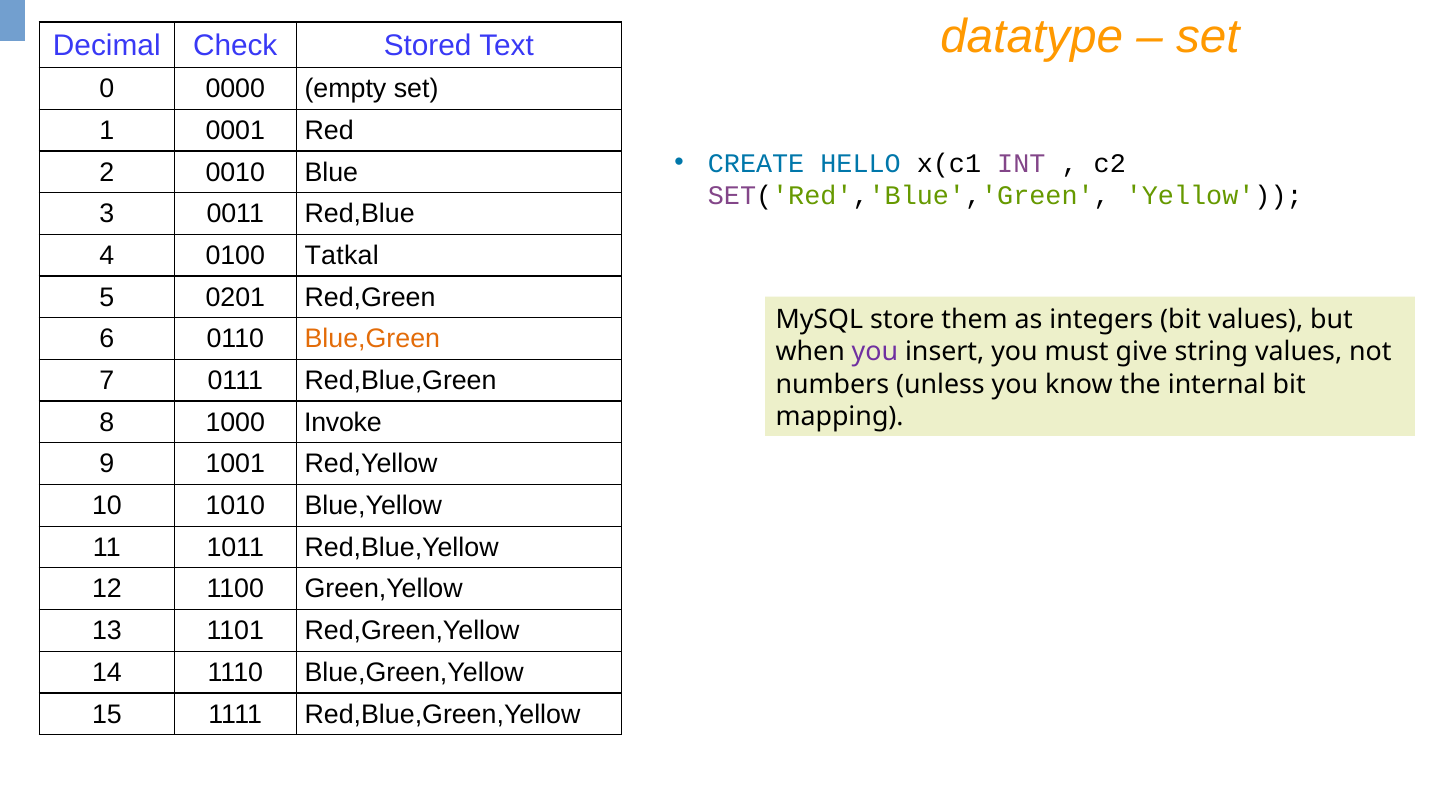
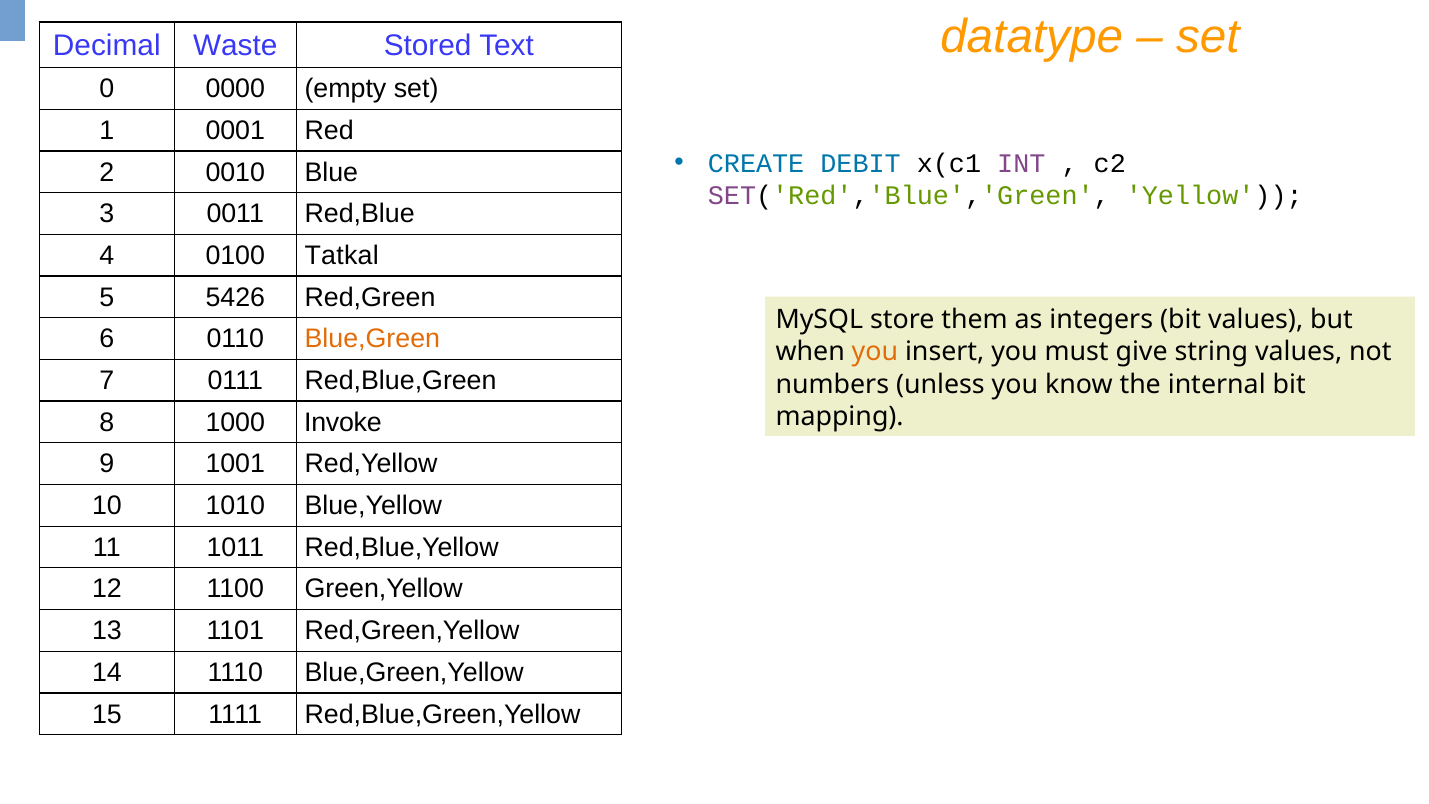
Check: Check -> Waste (235, 45)
HELLO: HELLO -> DEBIT (861, 163)
0201: 0201 -> 5426 (235, 297)
you colour: purple -> orange (875, 352)
